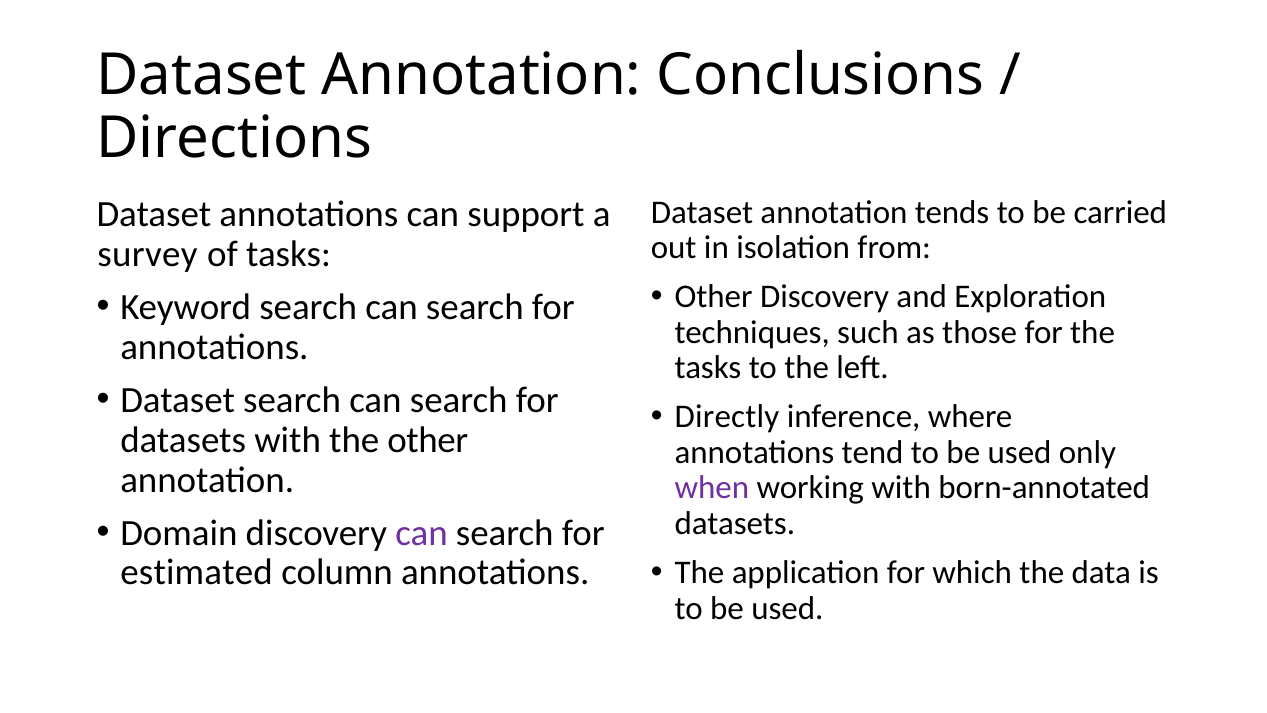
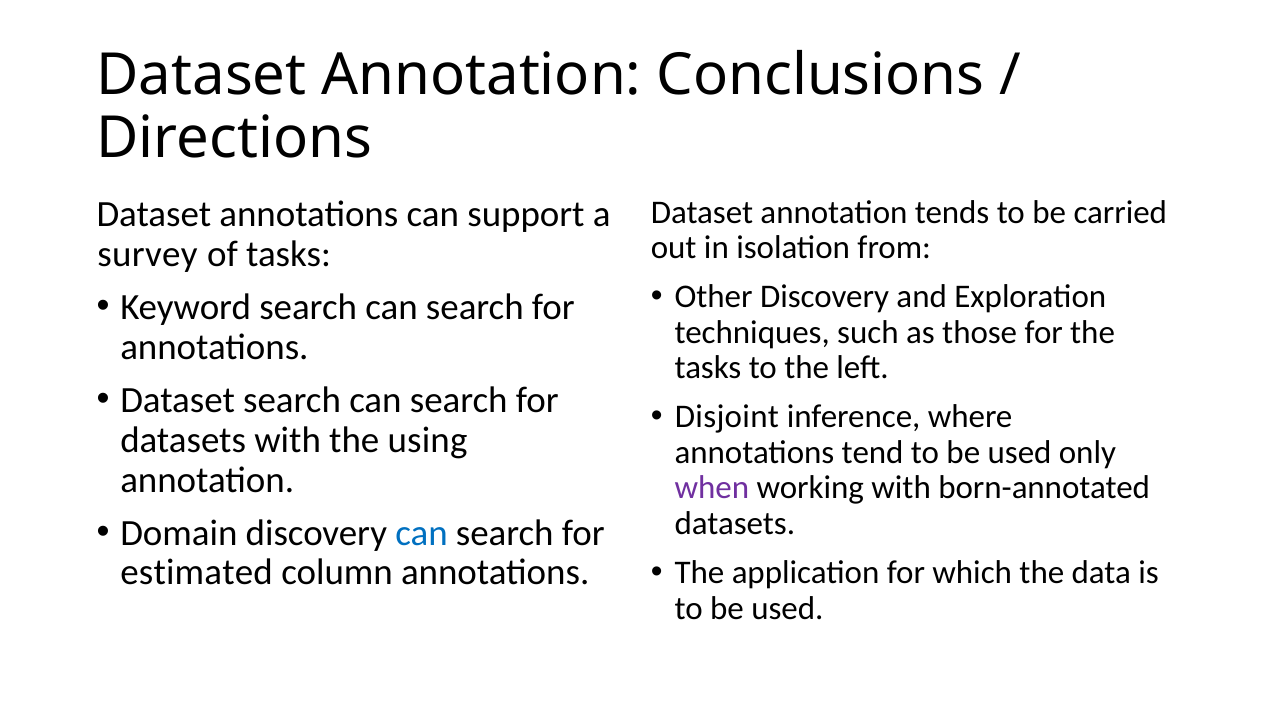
Directly: Directly -> Disjoint (727, 417)
the other: other -> using (427, 440)
can colour: purple -> blue (422, 533)
